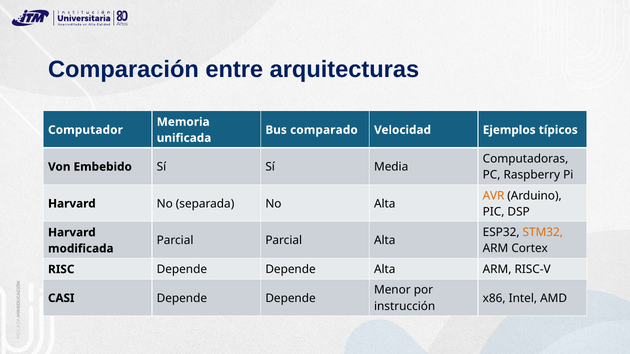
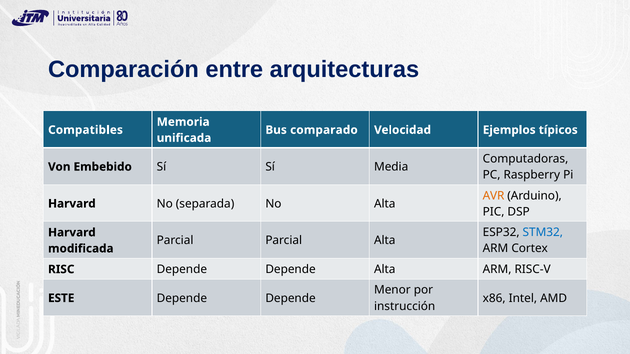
Computador: Computador -> Compatibles (85, 130)
STM32 colour: orange -> blue (543, 233)
CASI: CASI -> ESTE (61, 298)
